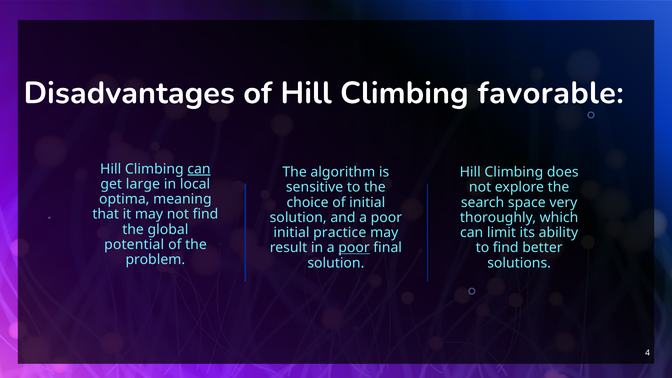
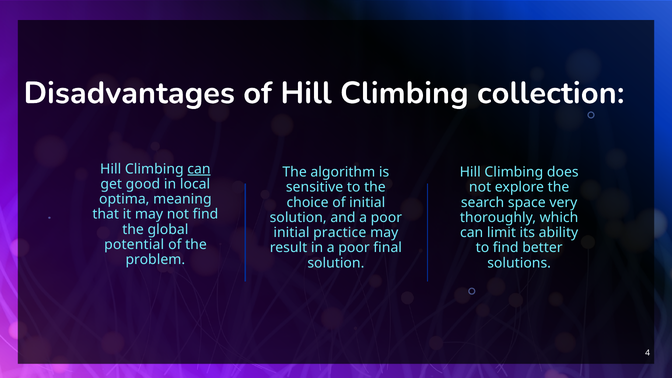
favorable: favorable -> collection (551, 93)
large: large -> good (143, 184)
poor underline: present -> none (354, 248)
